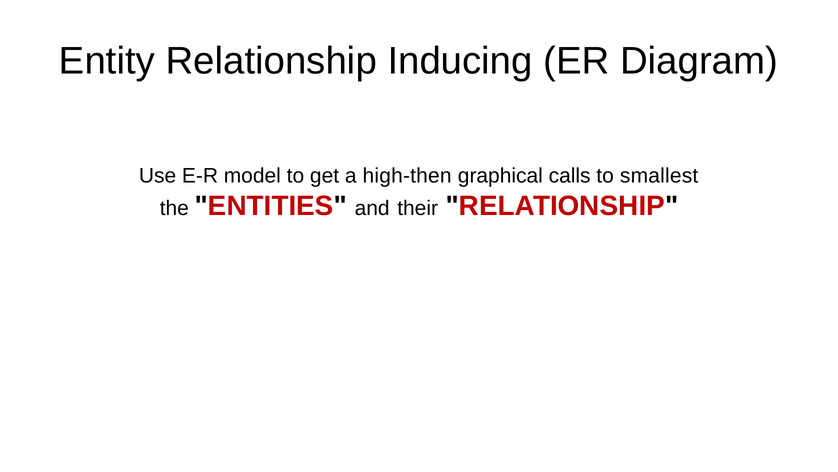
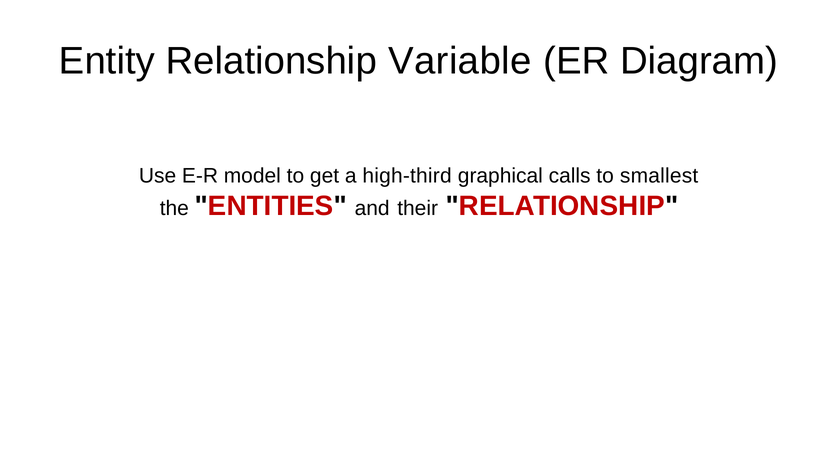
Inducing: Inducing -> Variable (460, 61)
high-then: high-then -> high-third (407, 176)
